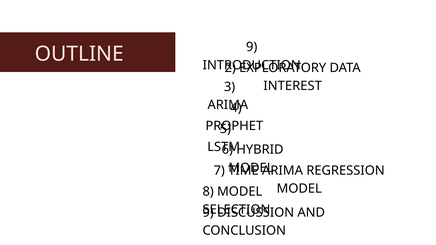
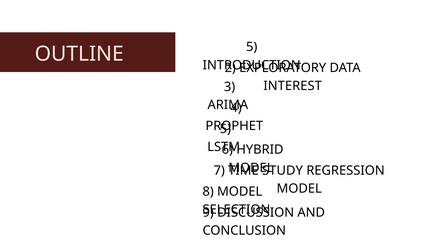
OUTLINE 9: 9 -> 5 (252, 47)
ARIMA: ARIMA -> STUDY (282, 171)
